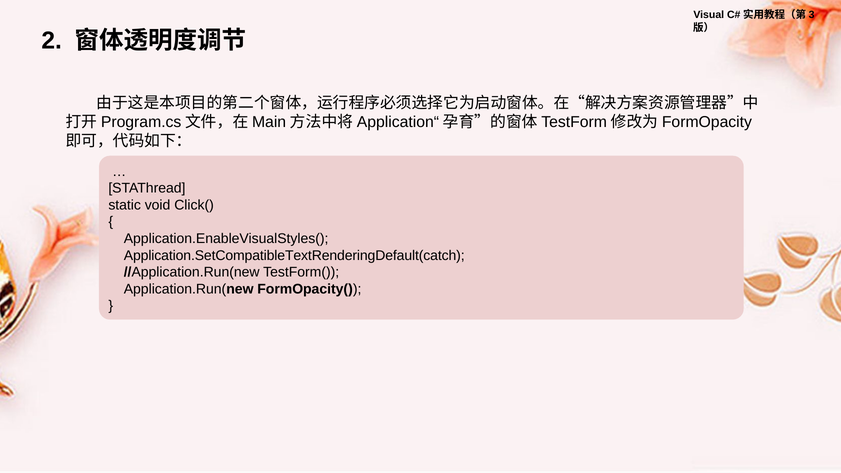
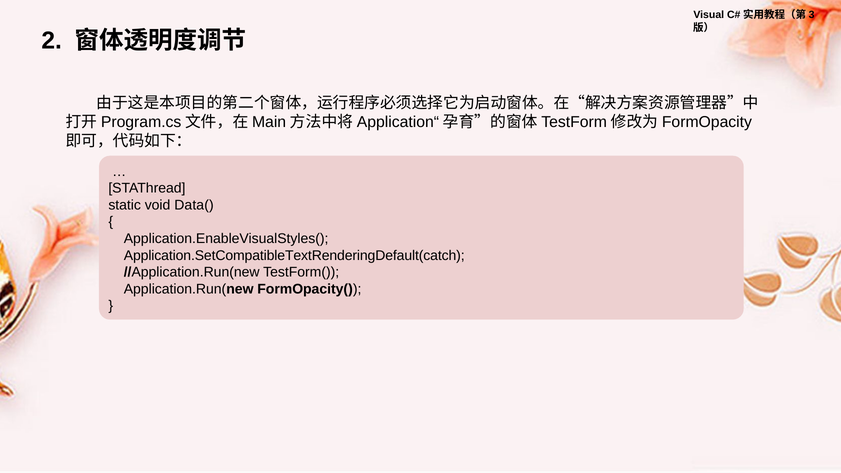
Click(: Click( -> Data( (194, 205)
